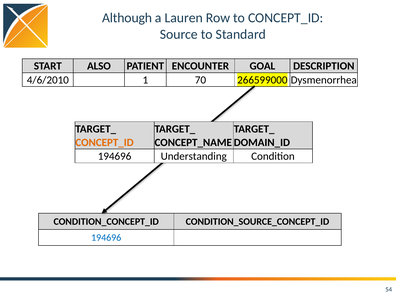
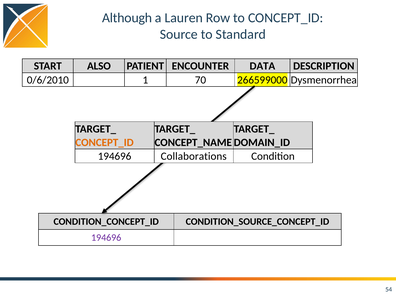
GOAL: GOAL -> DATA (262, 66)
4/6/2010: 4/6/2010 -> 0/6/2010 (48, 80)
Understanding: Understanding -> Collaborations (194, 156)
194696 colour: blue -> purple (106, 238)
